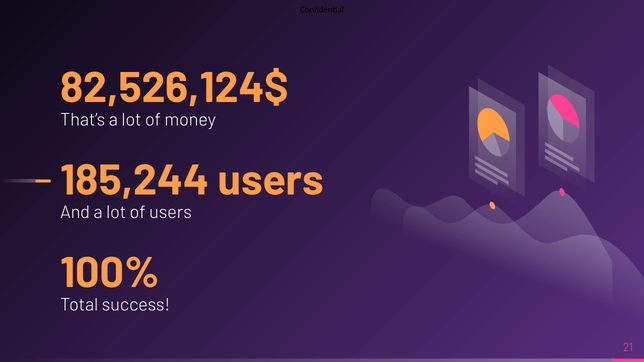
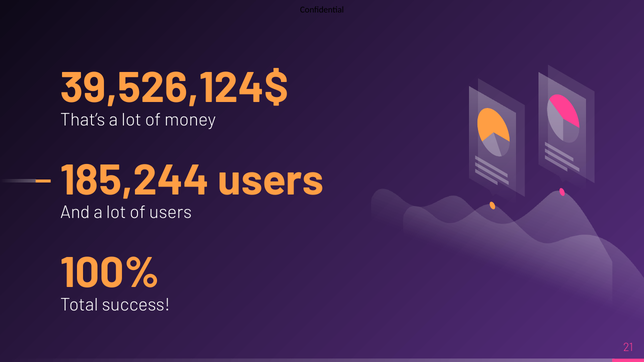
82,526,124$: 82,526,124$ -> 39,526,124$ (175, 88)
